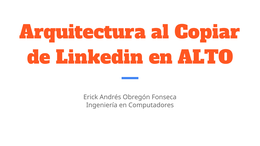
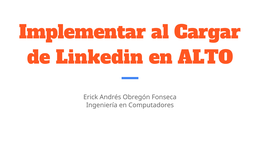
Arquitectura: Arquitectura -> Implementar (83, 33)
Copiar: Copiar -> Cargar (208, 33)
